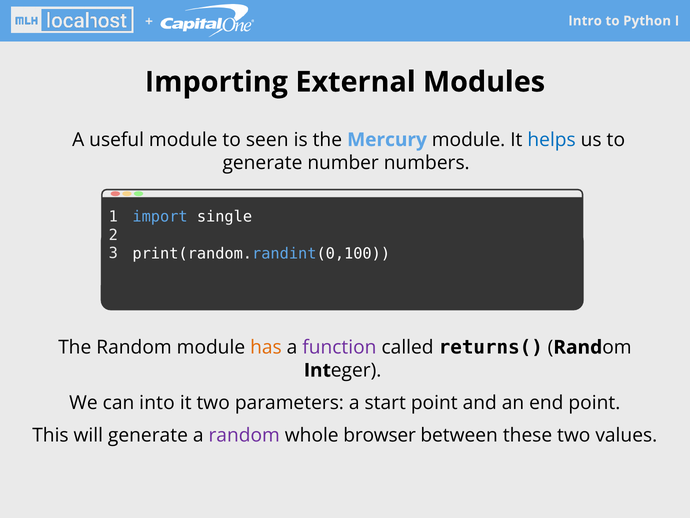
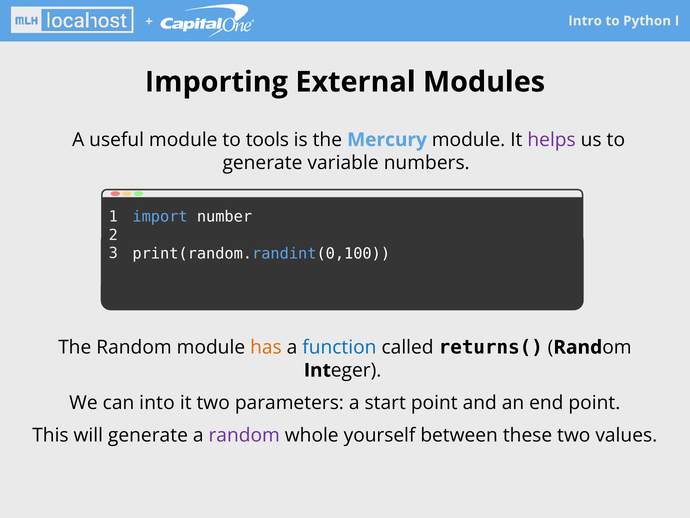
seen: seen -> tools (267, 140)
helps colour: blue -> purple (552, 140)
number: number -> variable (343, 163)
single: single -> number (225, 216)
function colour: purple -> blue (339, 347)
browser: browser -> yourself (380, 435)
